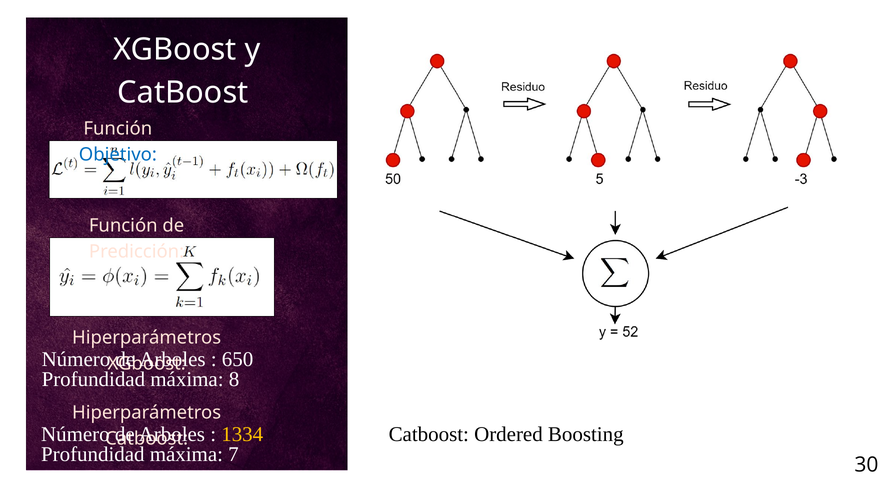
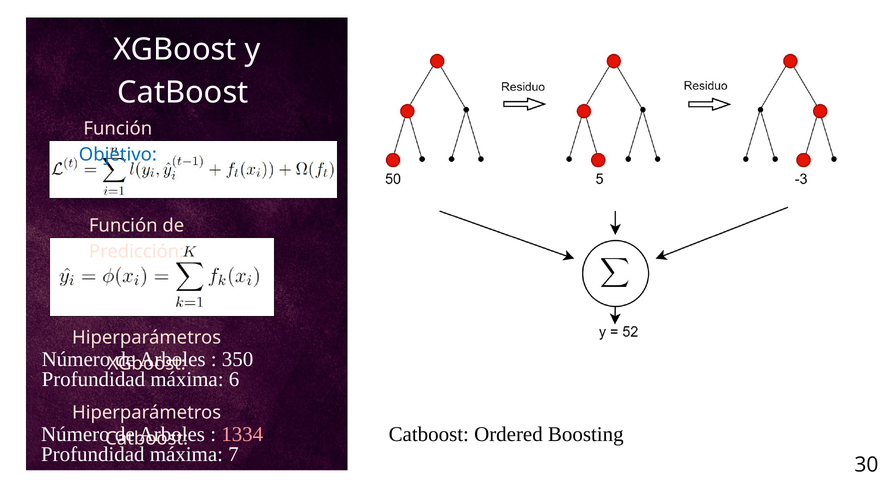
650: 650 -> 350 (238, 359)
8: 8 -> 6 (234, 379)
1334 colour: yellow -> pink (242, 434)
